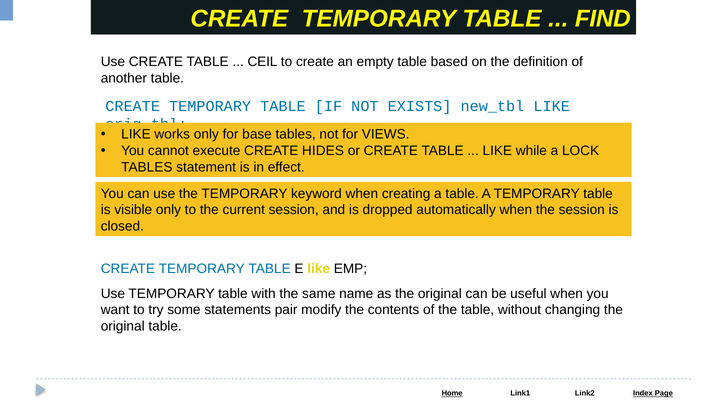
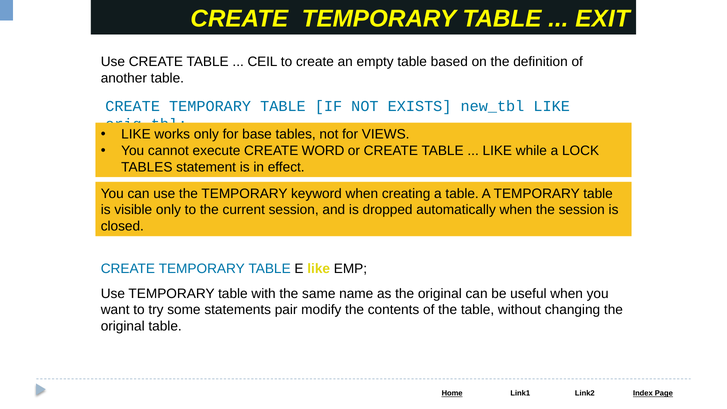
FIND: FIND -> EXIT (603, 19)
HIDES: HIDES -> WORD (323, 151)
